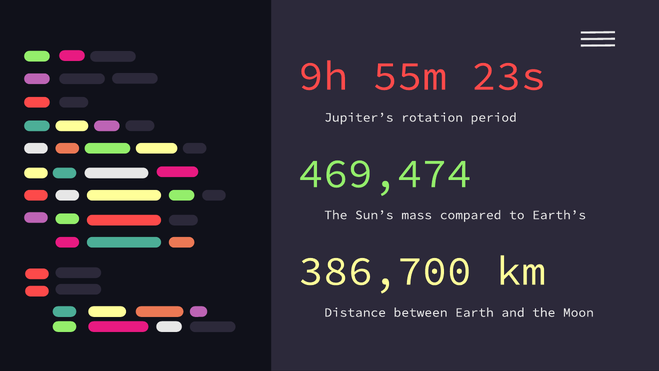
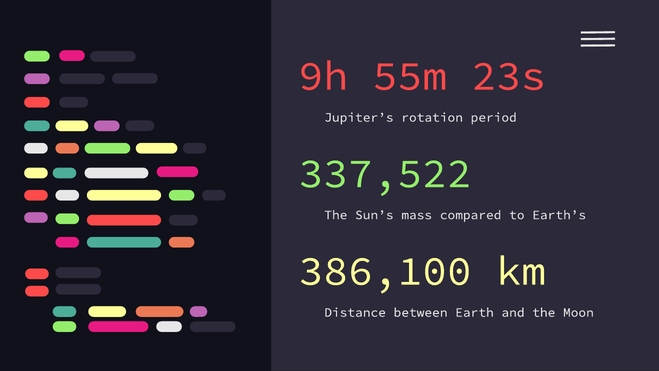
469,474: 469,474 -> 337,522 (385, 173)
386,700: 386,700 -> 386,100 (385, 271)
